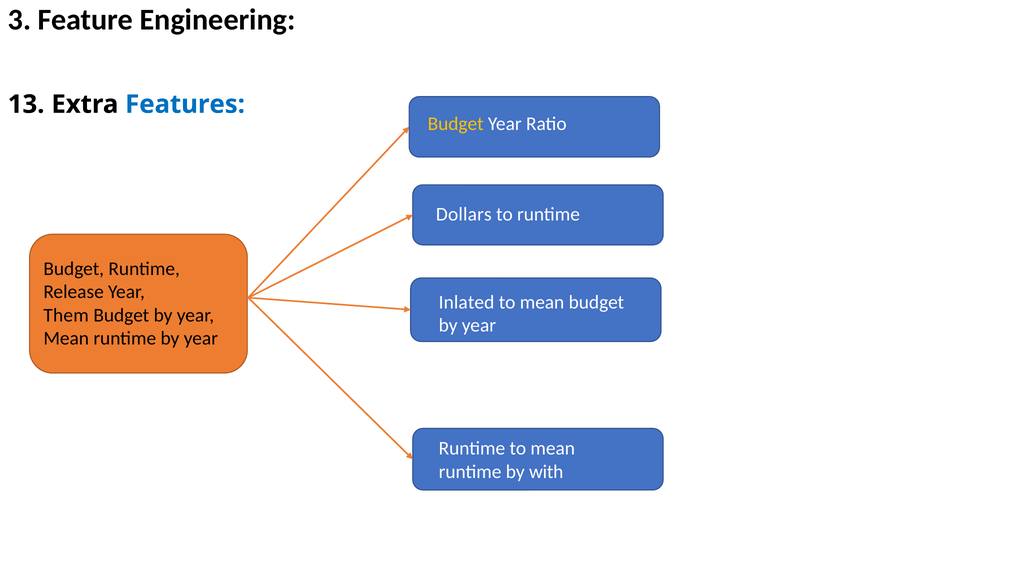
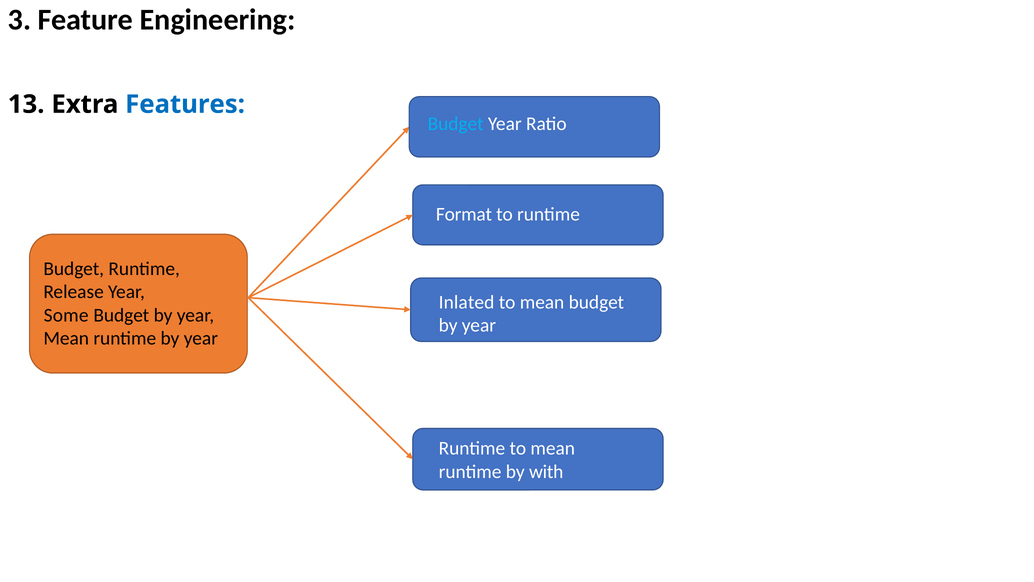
Budget colour: yellow -> light blue (456, 124)
Dollars: Dollars -> Format (464, 214)
Them: Them -> Some (66, 315)
